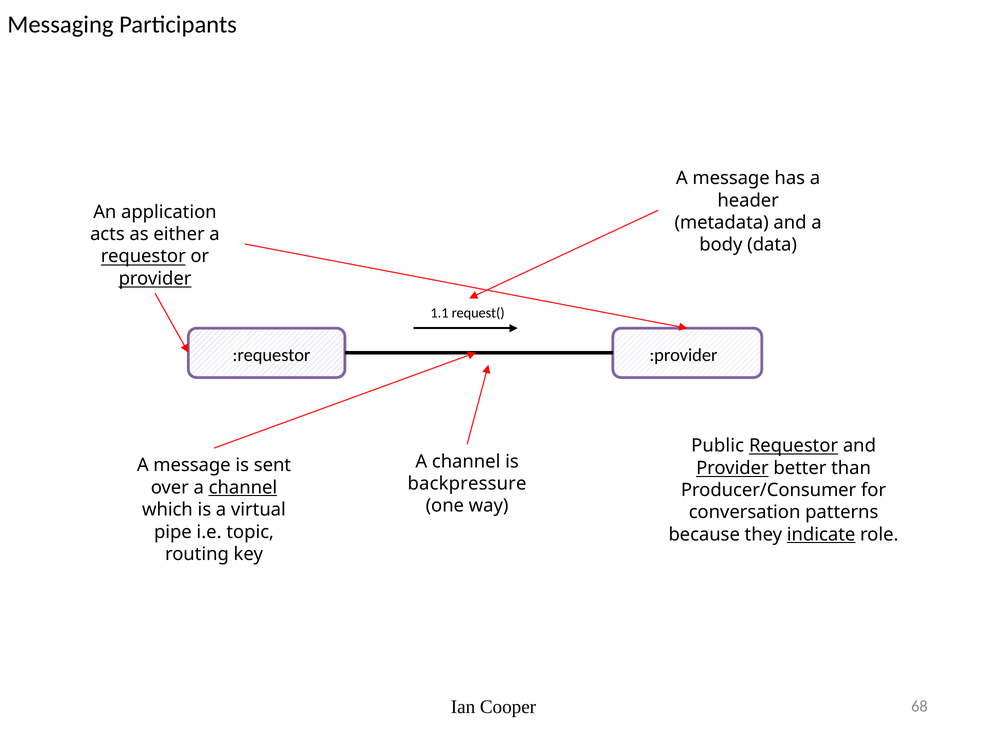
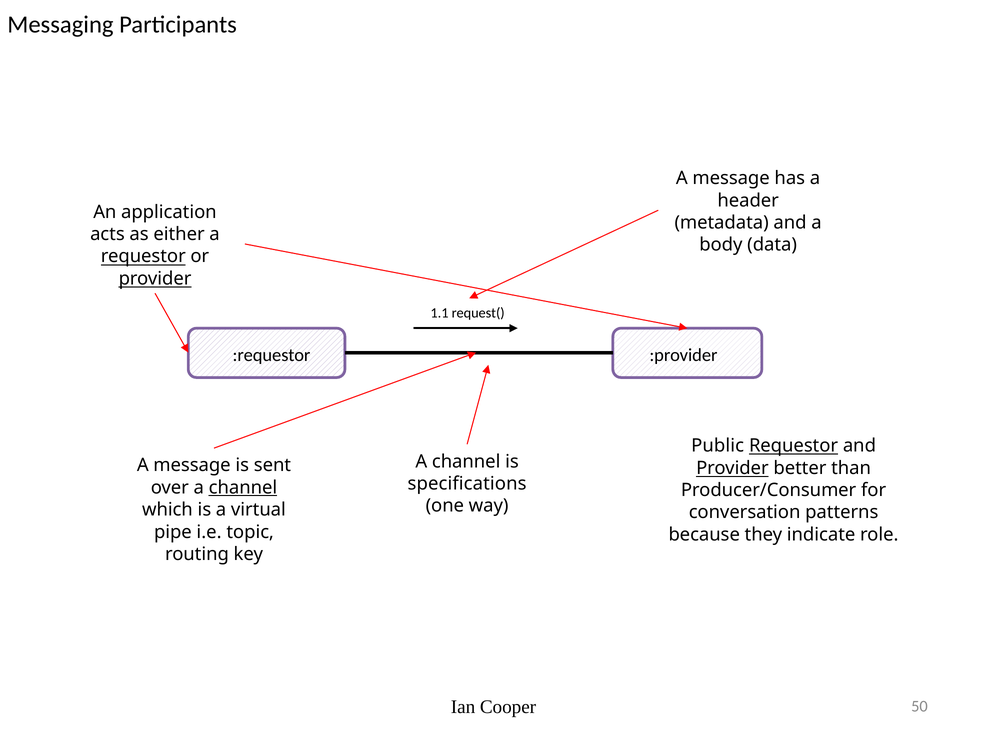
backpressure: backpressure -> specifications (467, 484)
indicate underline: present -> none (821, 535)
68: 68 -> 50 (919, 707)
